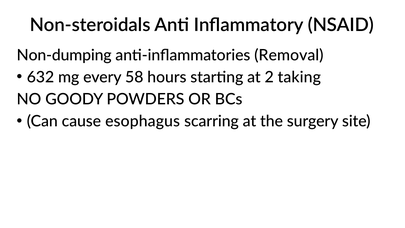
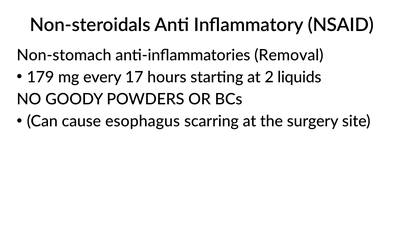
Non-dumping: Non-dumping -> Non-stomach (64, 55)
632: 632 -> 179 (40, 77)
58: 58 -> 17 (134, 77)
taking: taking -> liquids (299, 77)
